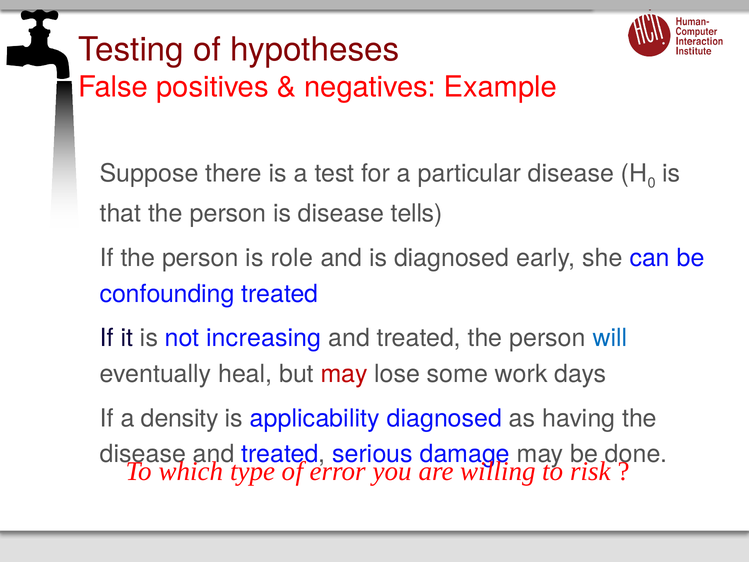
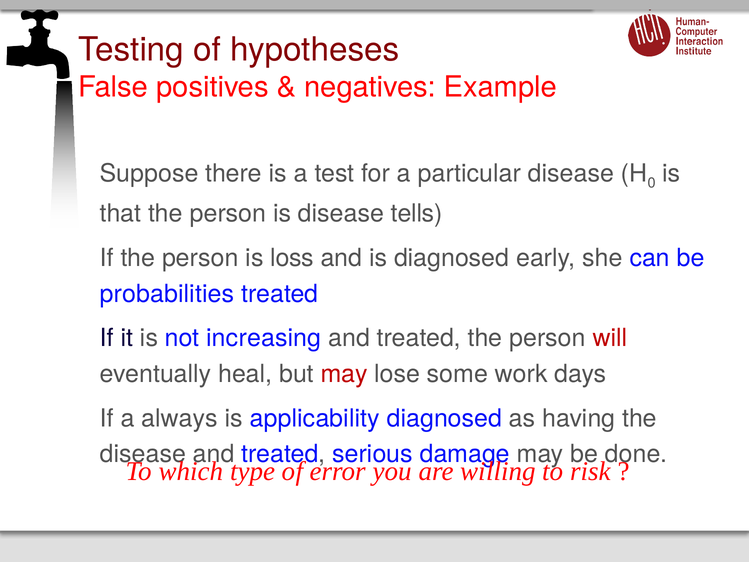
role: role -> loss (292, 258)
confounding: confounding -> probabilities (167, 294)
will colour: blue -> red (610, 338)
density: density -> always (180, 418)
